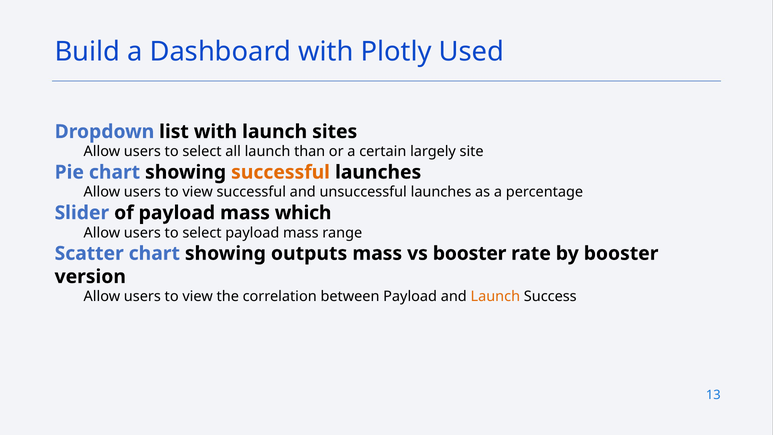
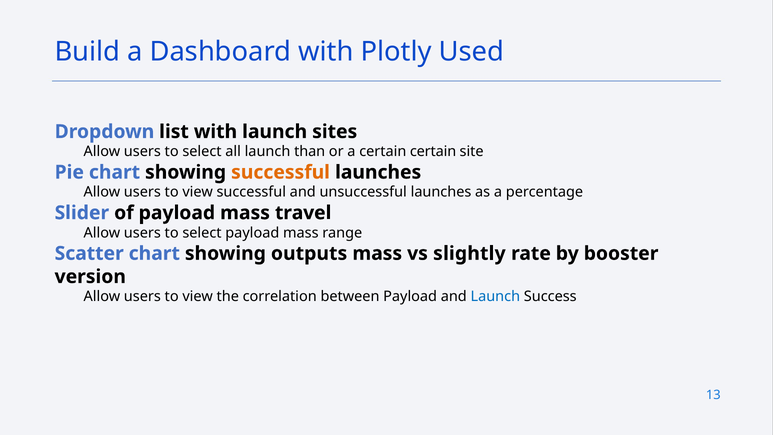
certain largely: largely -> certain (433, 152)
which: which -> travel (303, 213)
vs booster: booster -> slightly (469, 253)
Launch colour: orange -> blue (495, 296)
